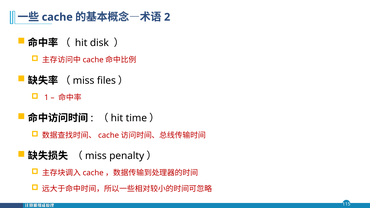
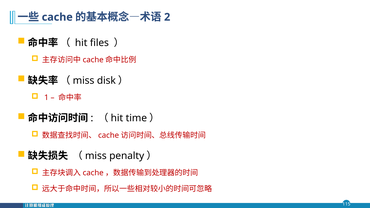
disk: disk -> files (99, 43)
files: files -> disk (106, 81)
